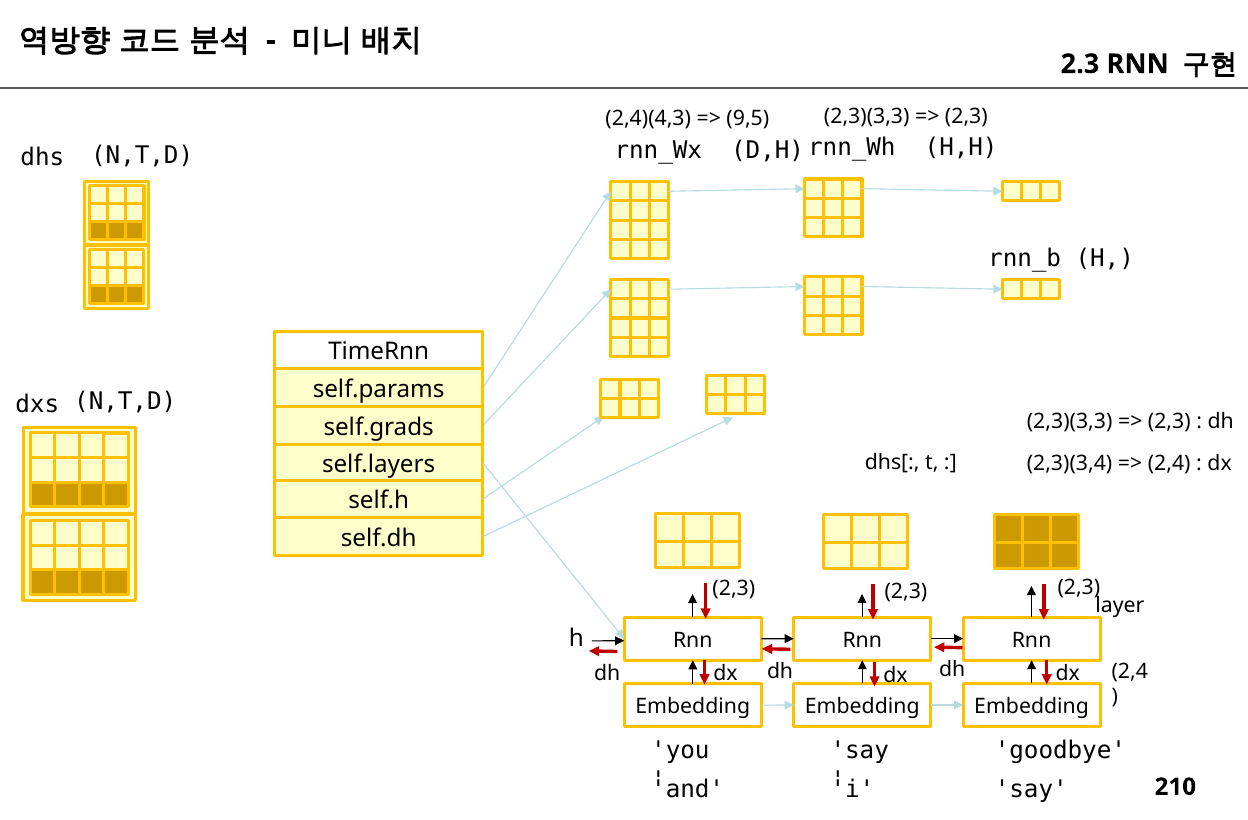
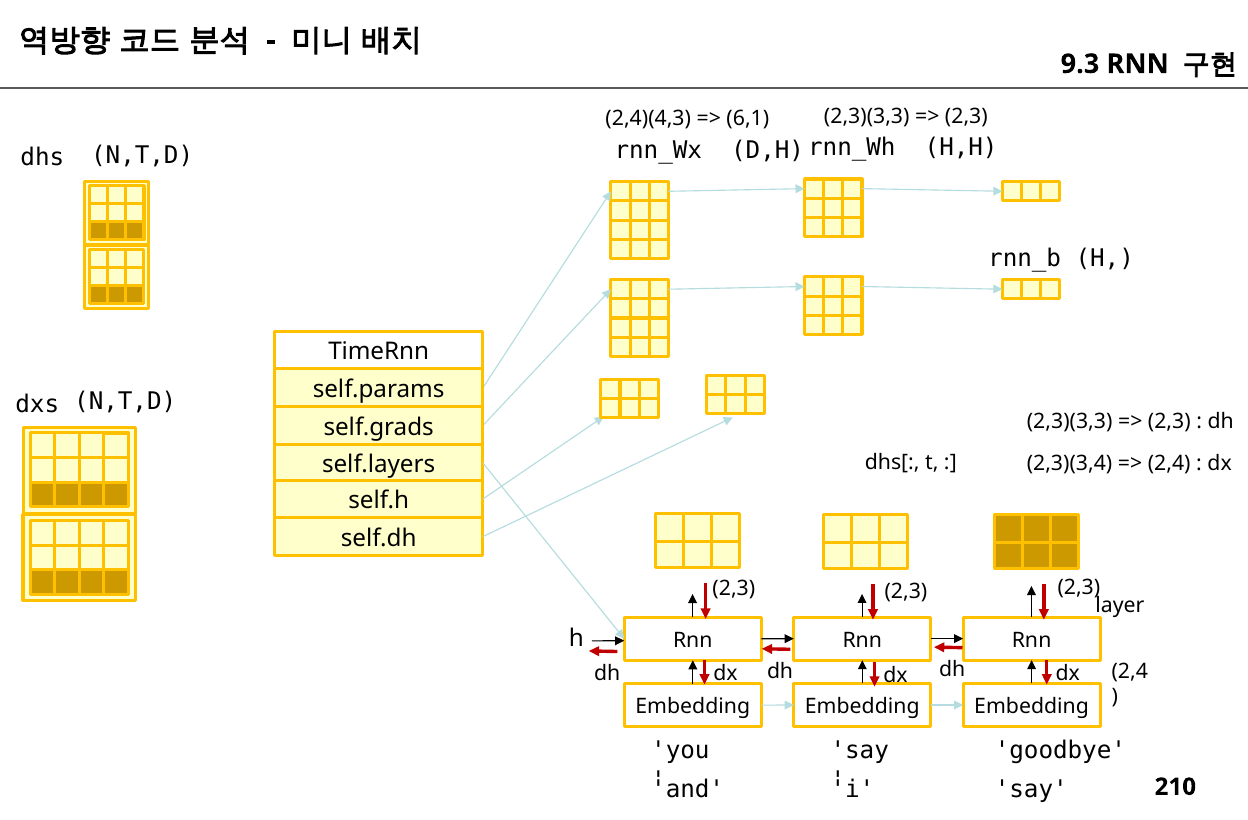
2.3: 2.3 -> 9.3 (1080, 64)
9,5: 9,5 -> 6,1 (748, 119)
